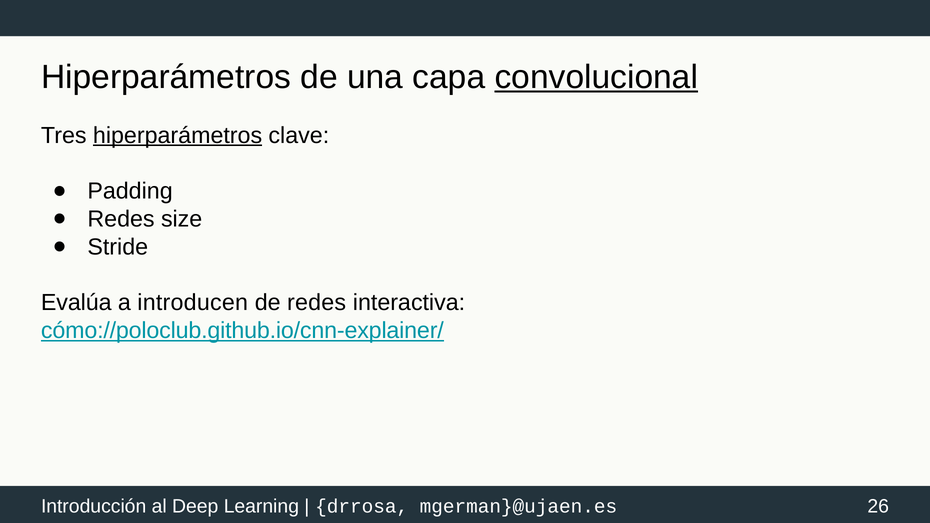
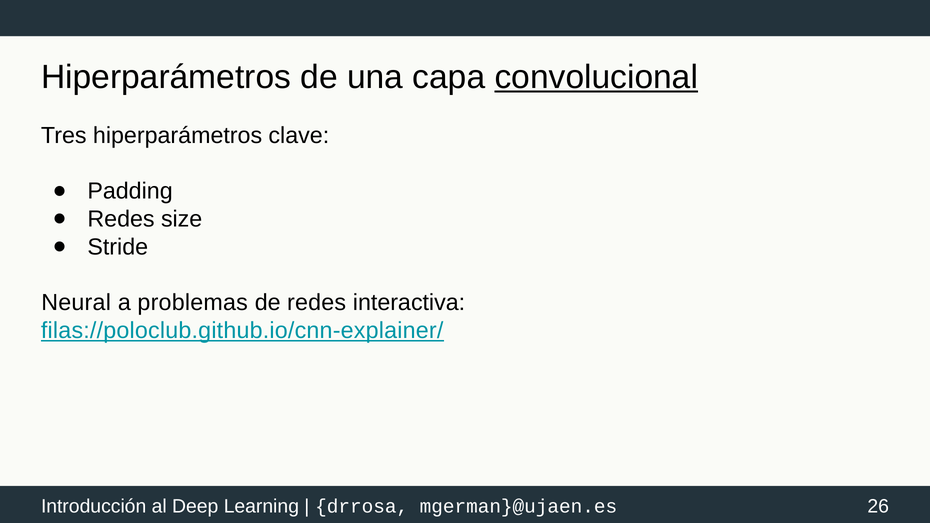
hiperparámetros underline: present -> none (178, 135)
Evalúa: Evalúa -> Neural (76, 303)
introducen: introducen -> problemas (193, 303)
cómo://poloclub.github.io/cnn-explainer/: cómo://poloclub.github.io/cnn-explainer/ -> filas://poloclub.github.io/cnn-explainer/ (242, 331)
